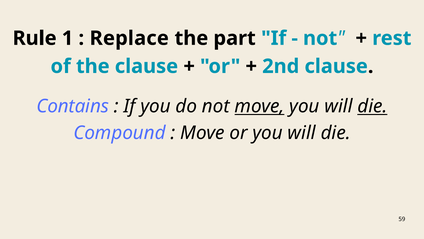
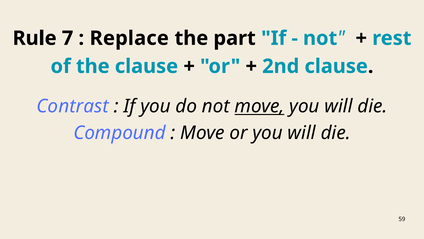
1: 1 -> 7 (68, 38)
Contains: Contains -> Contrast (73, 106)
die underline: present -> none (372, 106)
